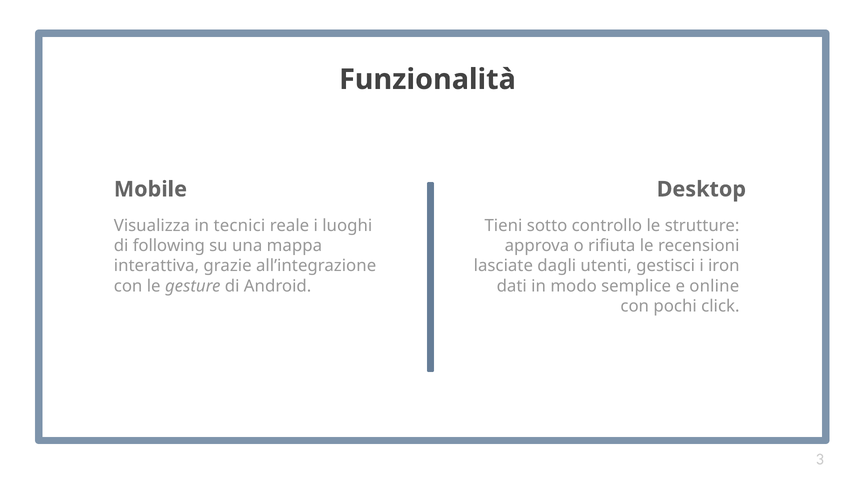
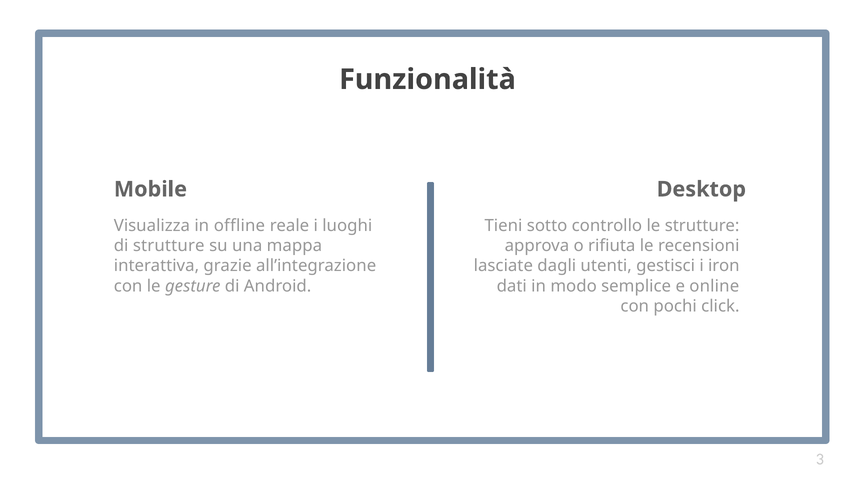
tecnici: tecnici -> offline (239, 226)
di following: following -> strutture (169, 246)
